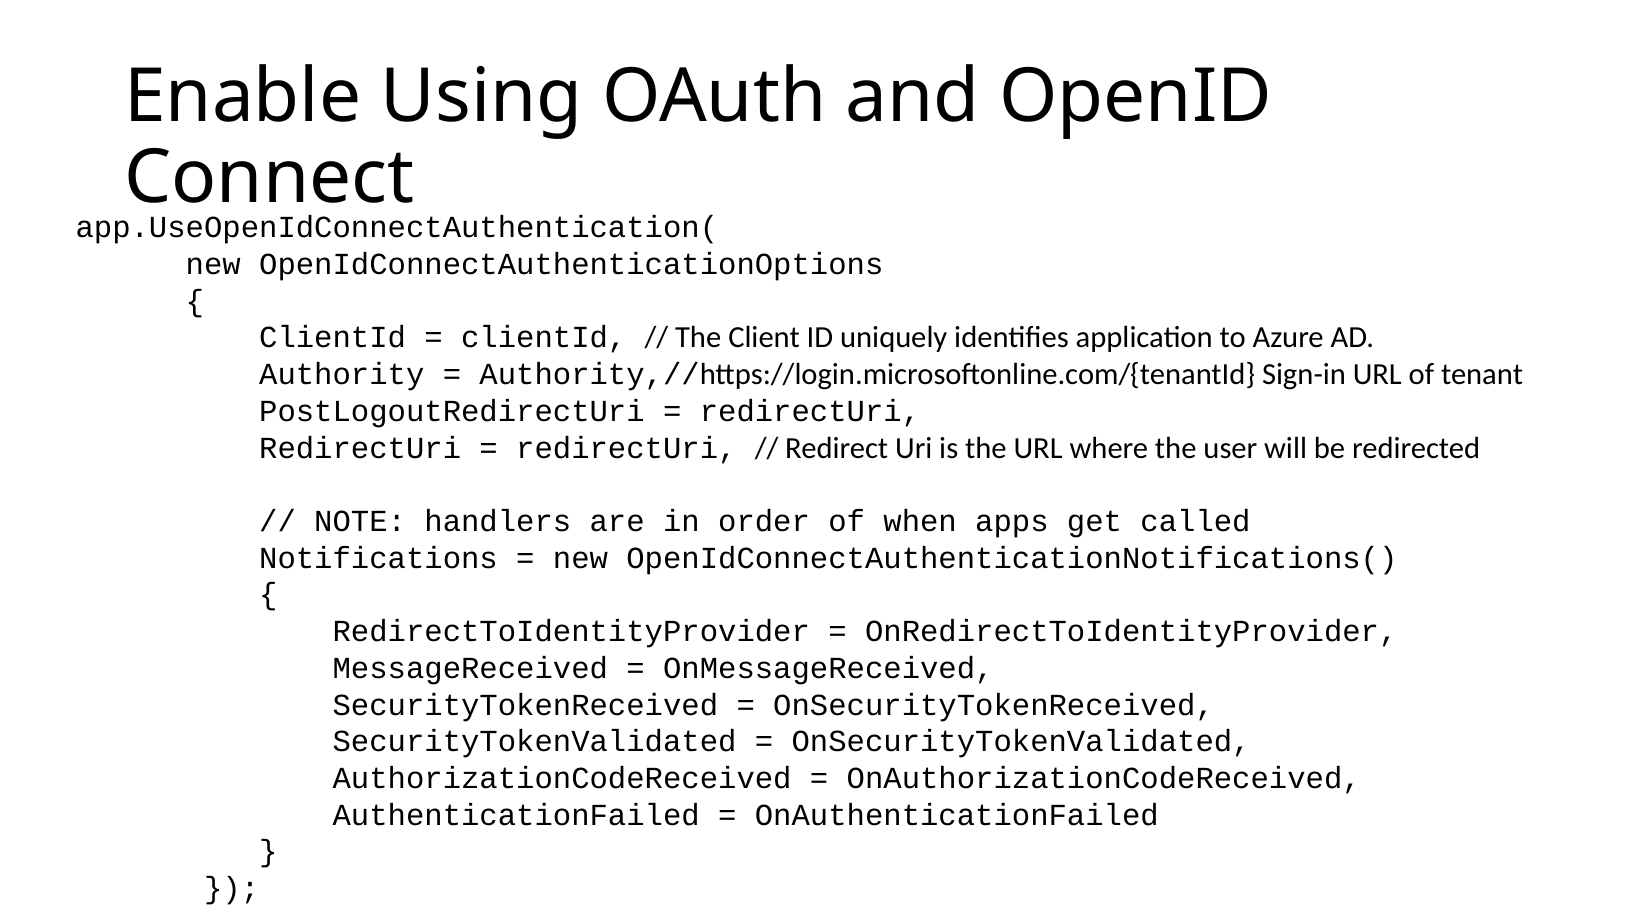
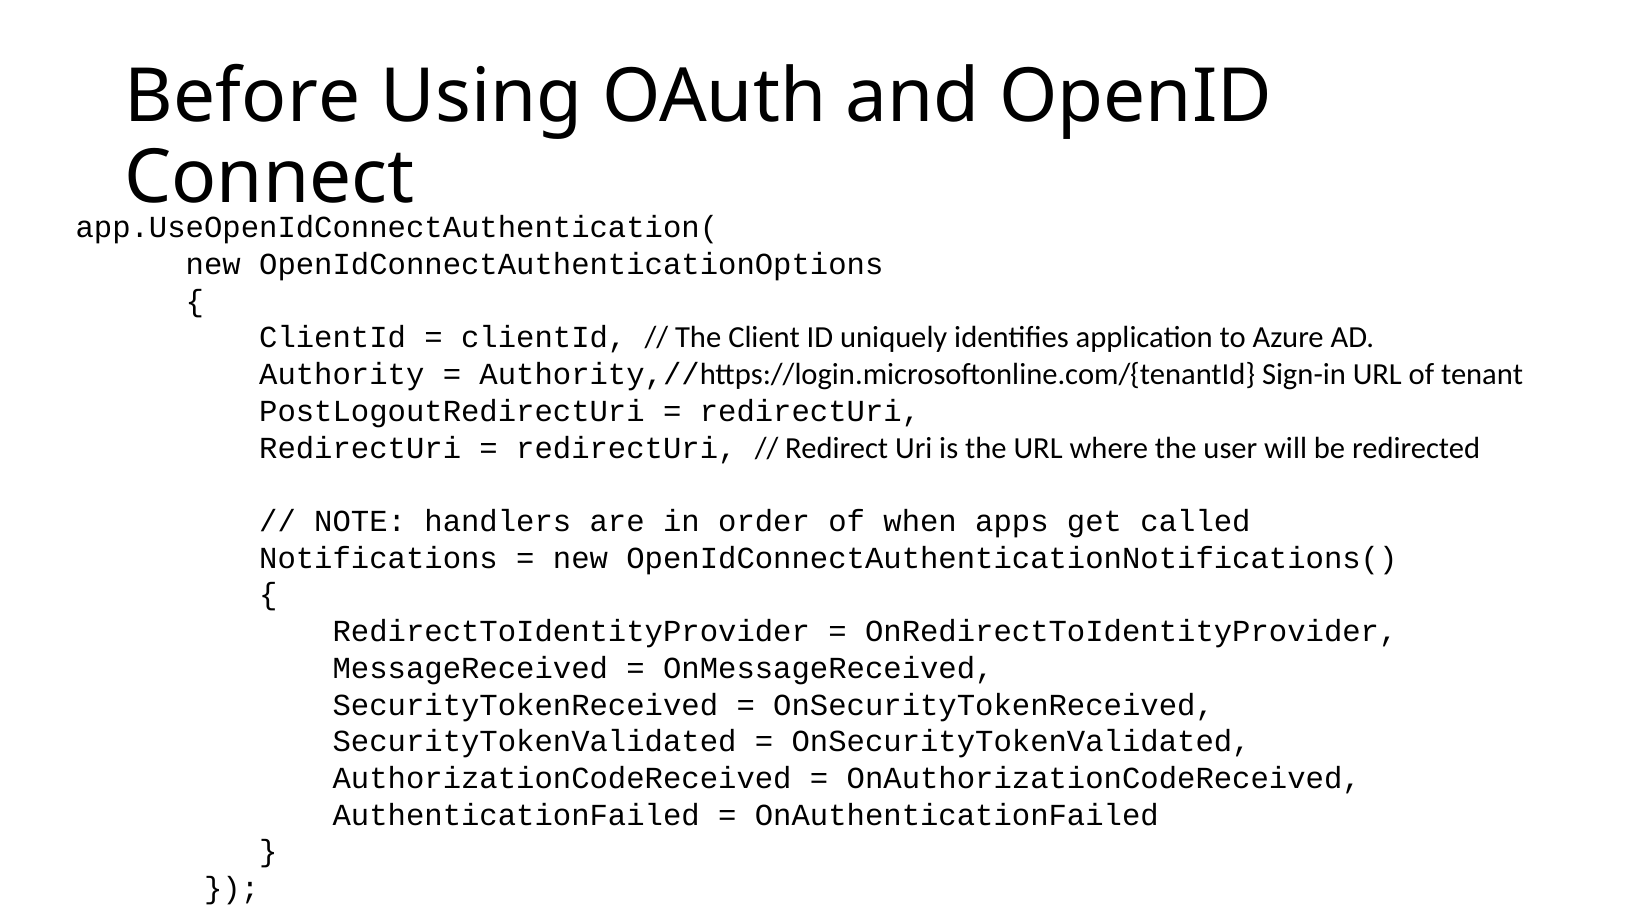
Enable: Enable -> Before (243, 97)
